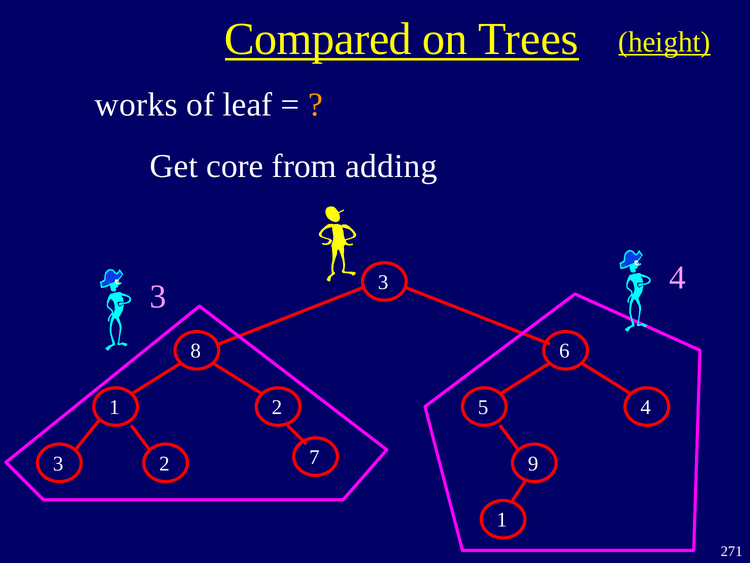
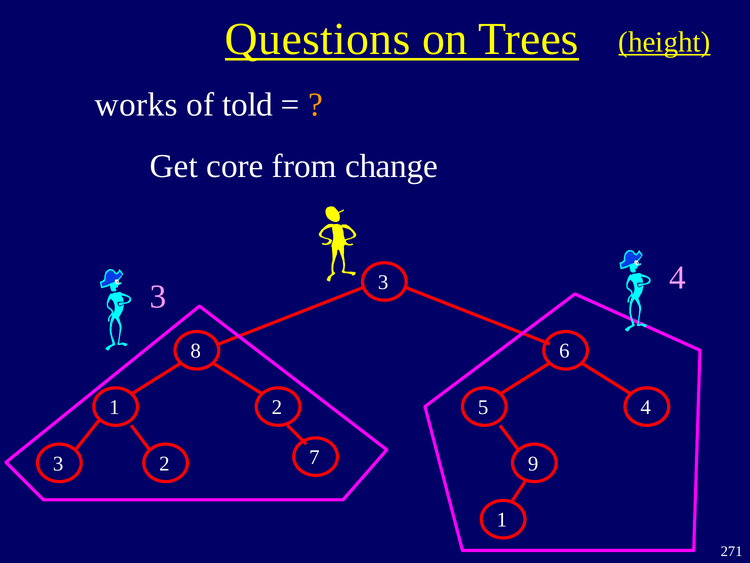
Compared: Compared -> Questions (318, 39)
leaf: leaf -> told (248, 105)
adding: adding -> change (391, 166)
